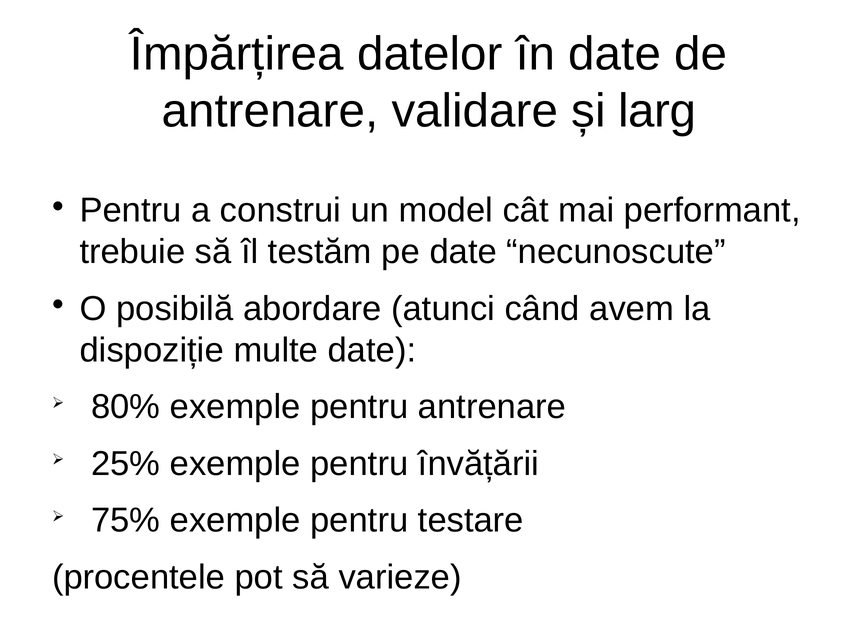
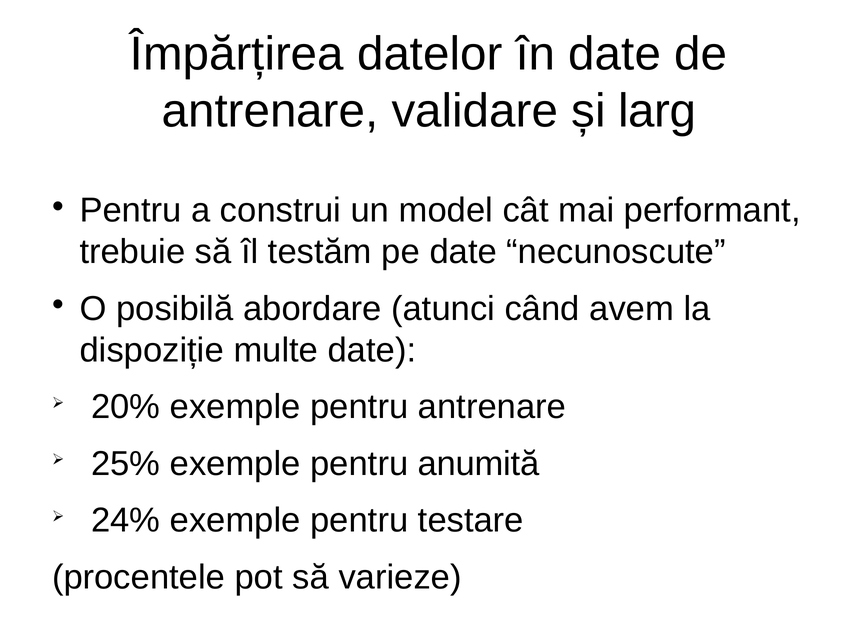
80%: 80% -> 20% (126, 407)
învățării: învățării -> anumită (479, 464)
75%: 75% -> 24% (126, 521)
